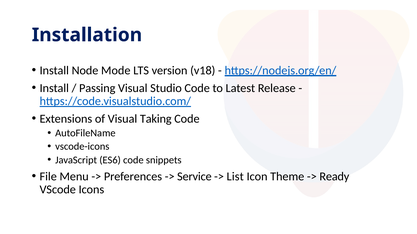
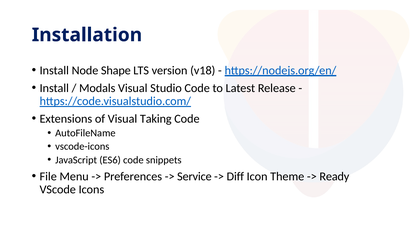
Mode: Mode -> Shape (116, 71)
Passing: Passing -> Modals (97, 88)
List: List -> Diff (235, 177)
